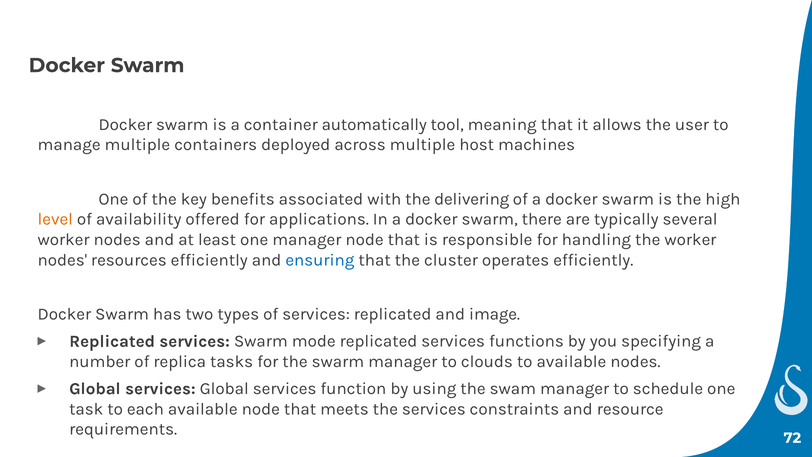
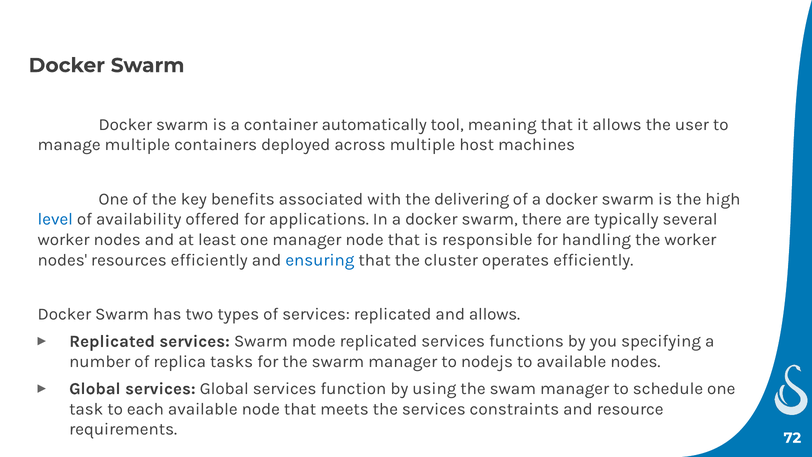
level colour: orange -> blue (55, 219)
and image: image -> allows (495, 314)
clouds: clouds -> nodejs (487, 361)
